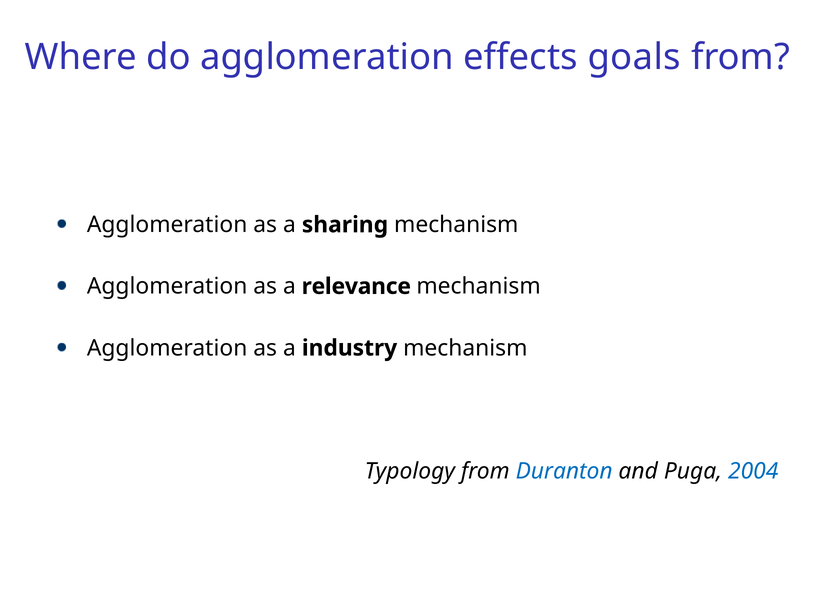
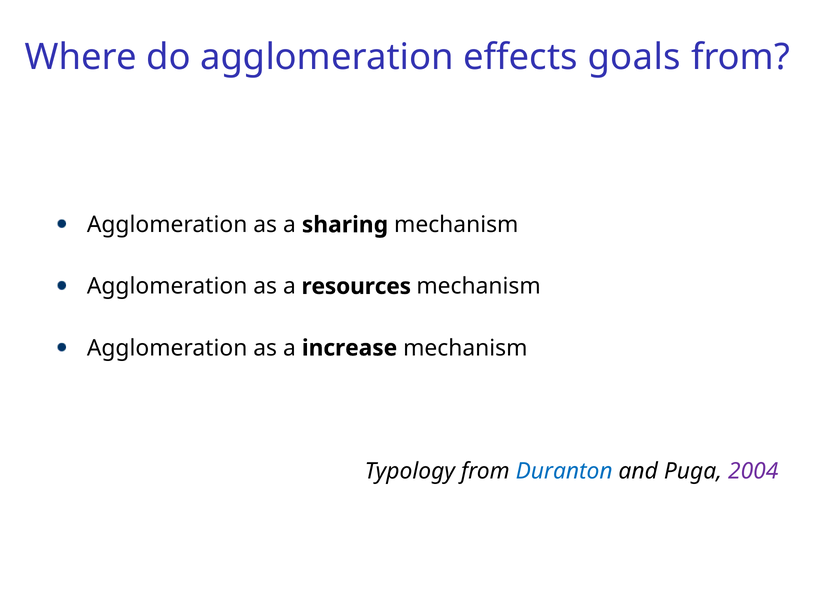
relevance: relevance -> resources (356, 286)
industry: industry -> increase (350, 348)
2004 colour: blue -> purple (753, 471)
